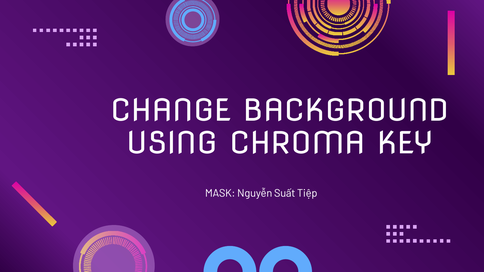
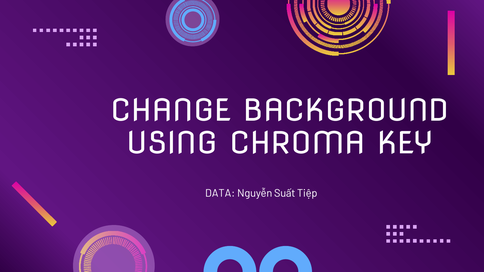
MASK: MASK -> DATA (220, 194)
